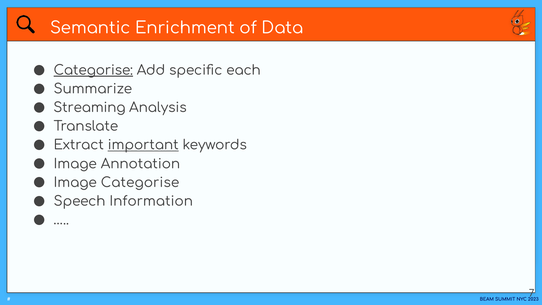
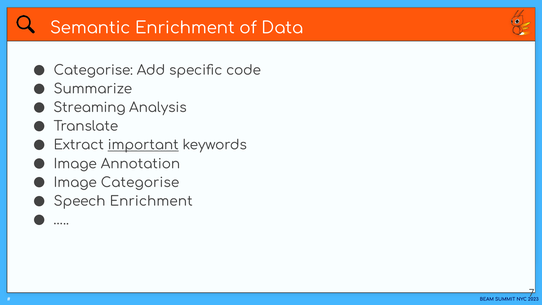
Categorise underline: present -> none (93, 70)
each: each -> code (244, 70)
Speech Information: Information -> Enrichment (151, 201)
